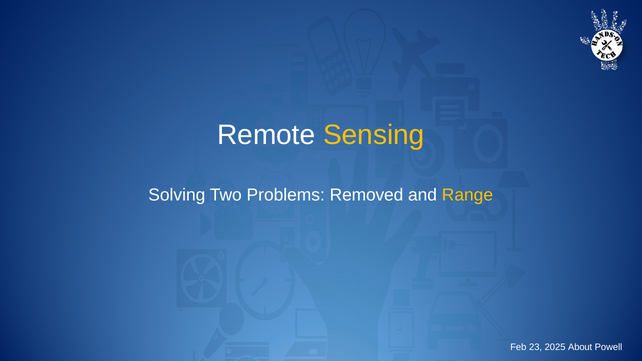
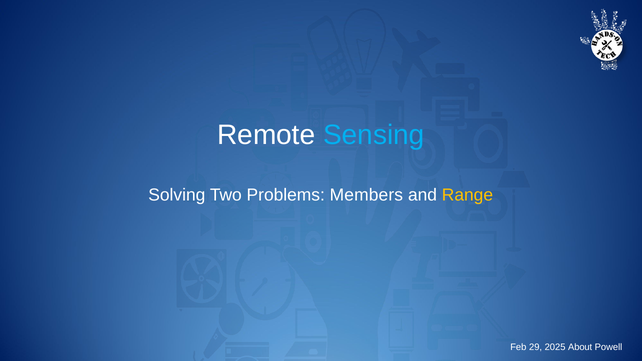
Sensing colour: yellow -> light blue (374, 135)
Removed: Removed -> Members (366, 195)
23: 23 -> 29 (536, 347)
